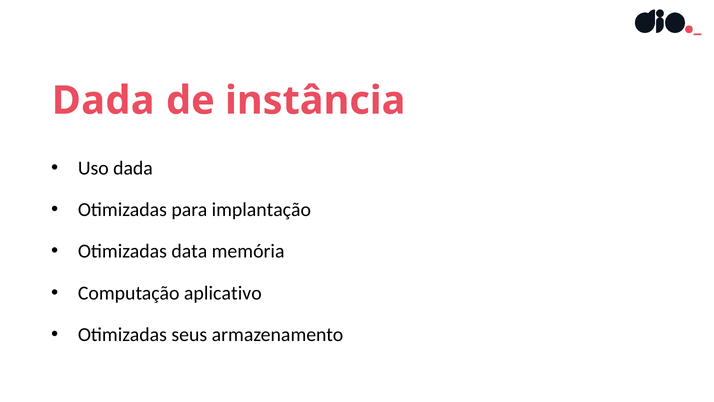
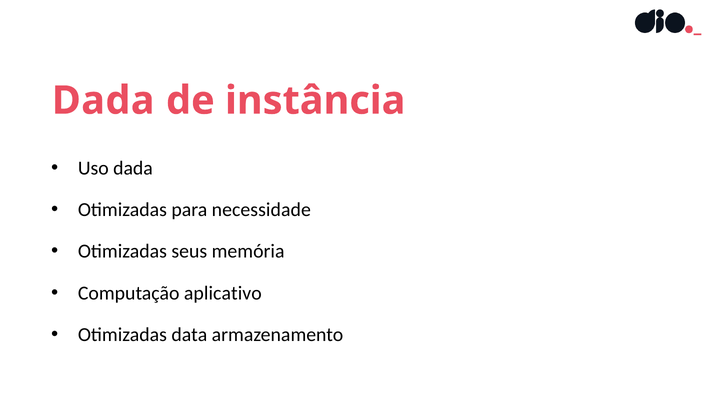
implantação: implantação -> necessidade (261, 210)
data: data -> seus (189, 251)
seus: seus -> data (189, 335)
